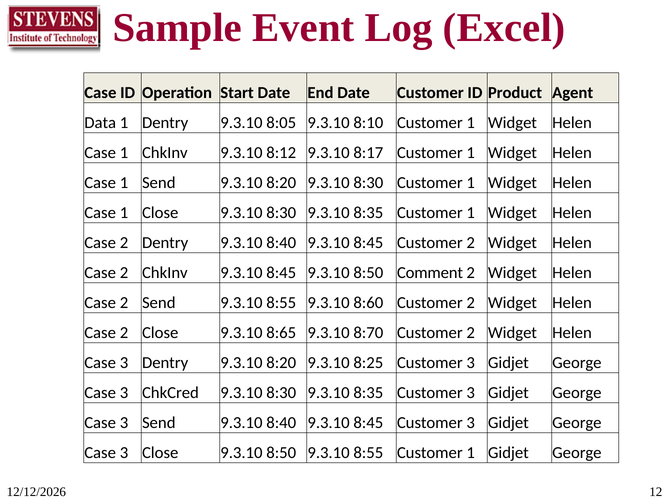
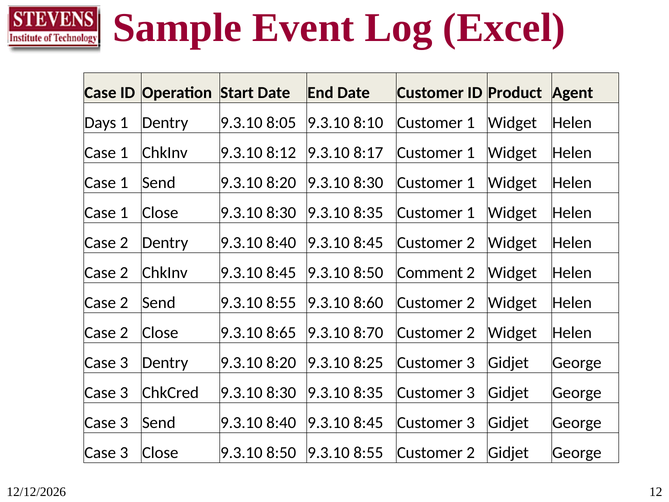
Data: Data -> Days (100, 122)
8:55 Customer 1: 1 -> 2 (471, 452)
